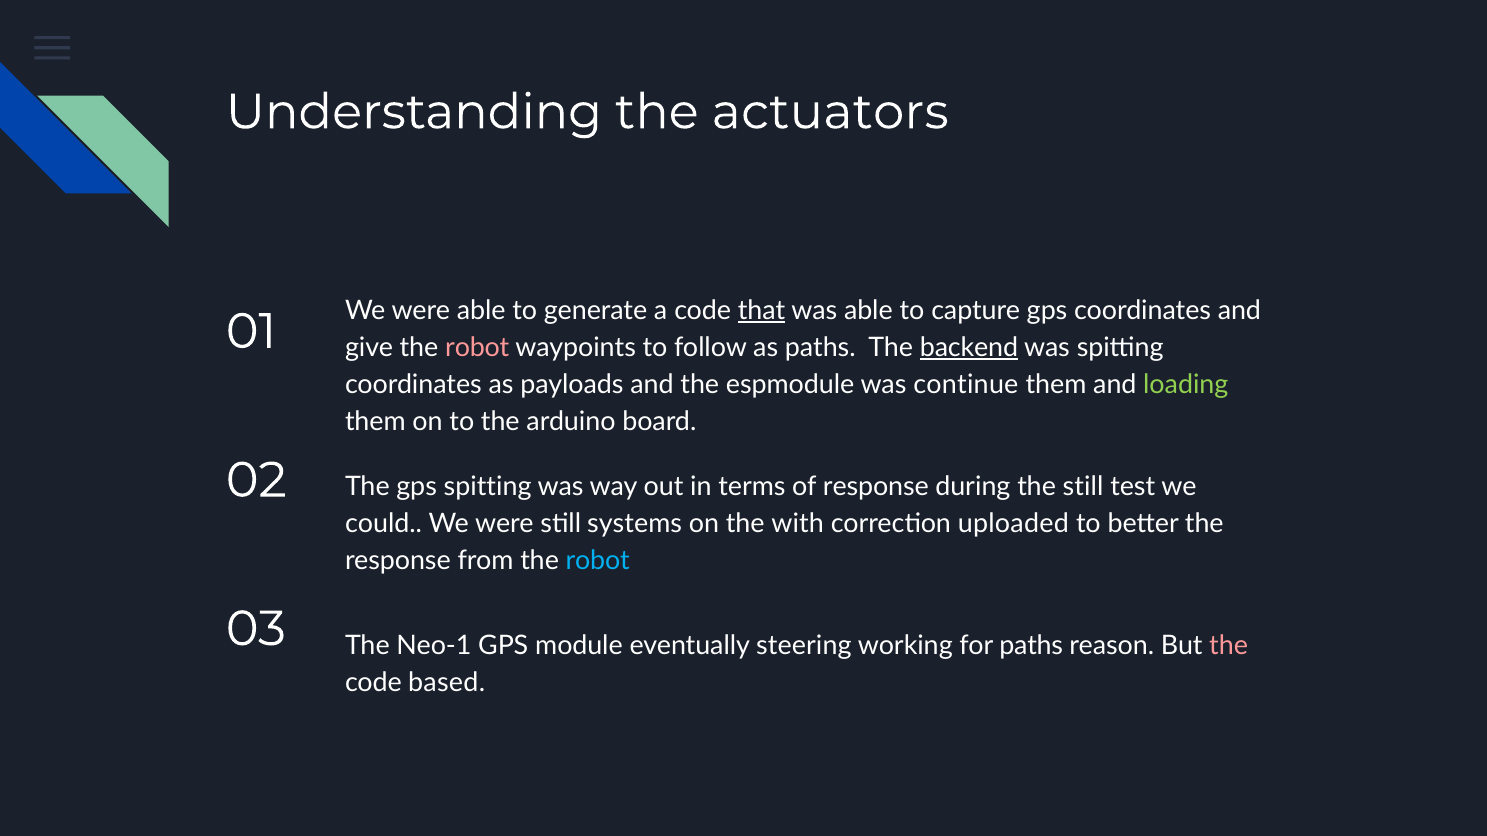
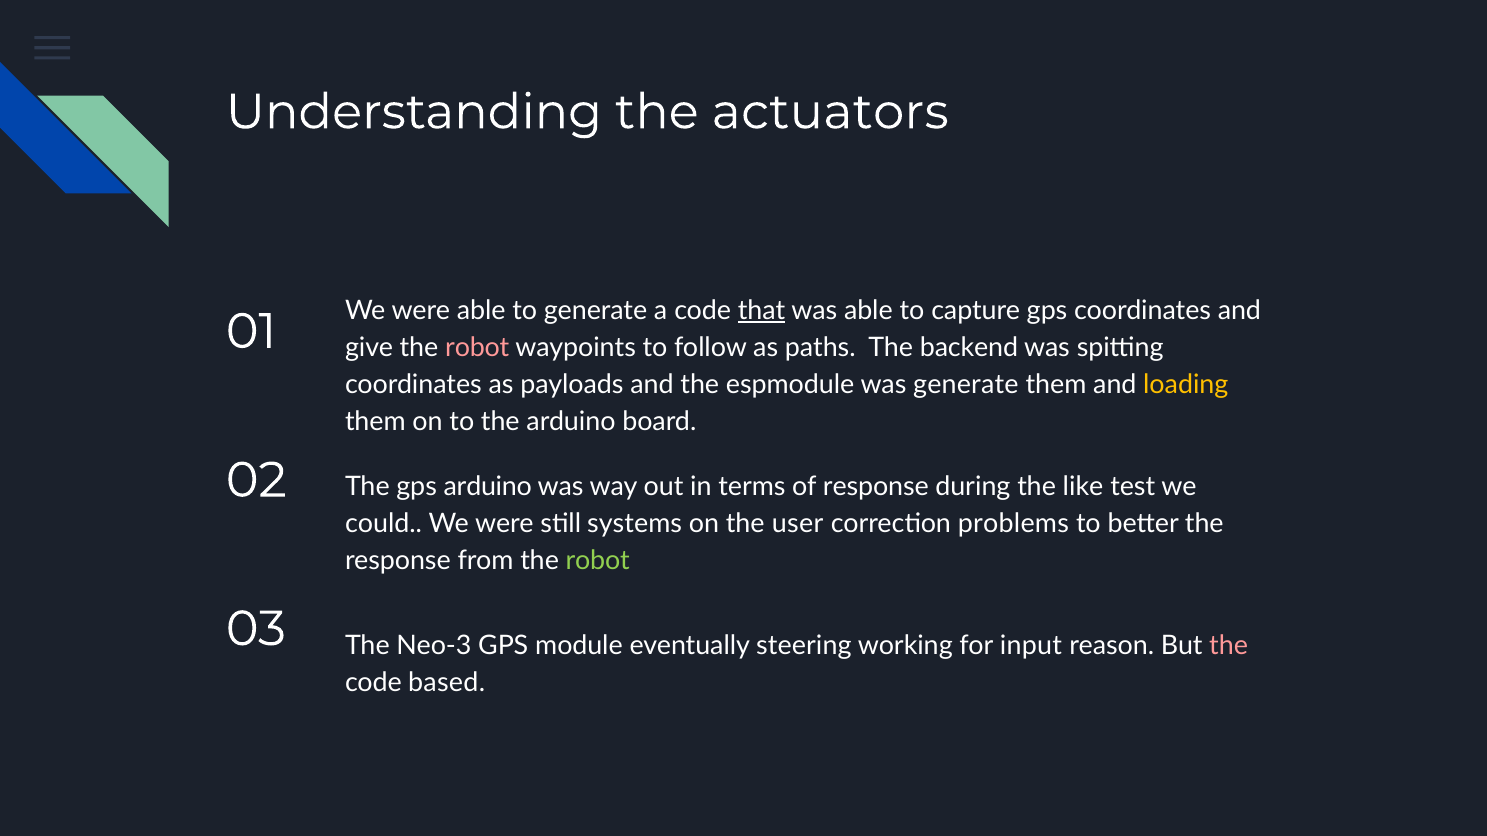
backend underline: present -> none (969, 348)
was continue: continue -> generate (966, 385)
loading colour: light green -> yellow (1186, 385)
gps spitting: spitting -> arduino (488, 487)
the still: still -> like (1083, 487)
with: with -> user (798, 524)
uploaded: uploaded -> problems (1013, 524)
robot colour: light blue -> light green (598, 561)
Neo-1: Neo-1 -> Neo-3 (434, 646)
for paths: paths -> input (1031, 646)
